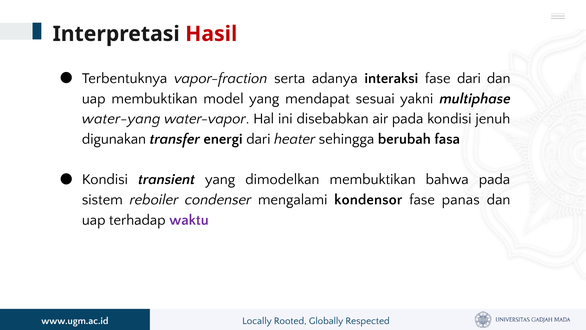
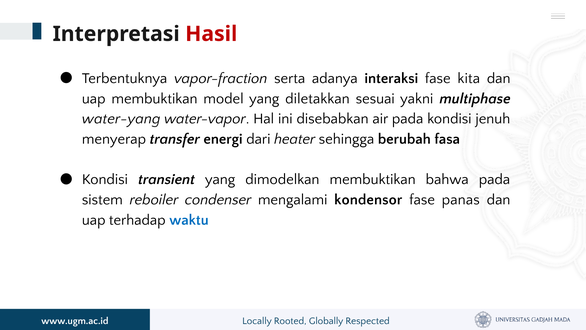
fase dari: dari -> kita (469, 78)
mendapat: mendapat -> diletakkan (317, 98)
digunakan: digunakan -> menyerap (114, 139)
waktu colour: purple -> blue (189, 220)
